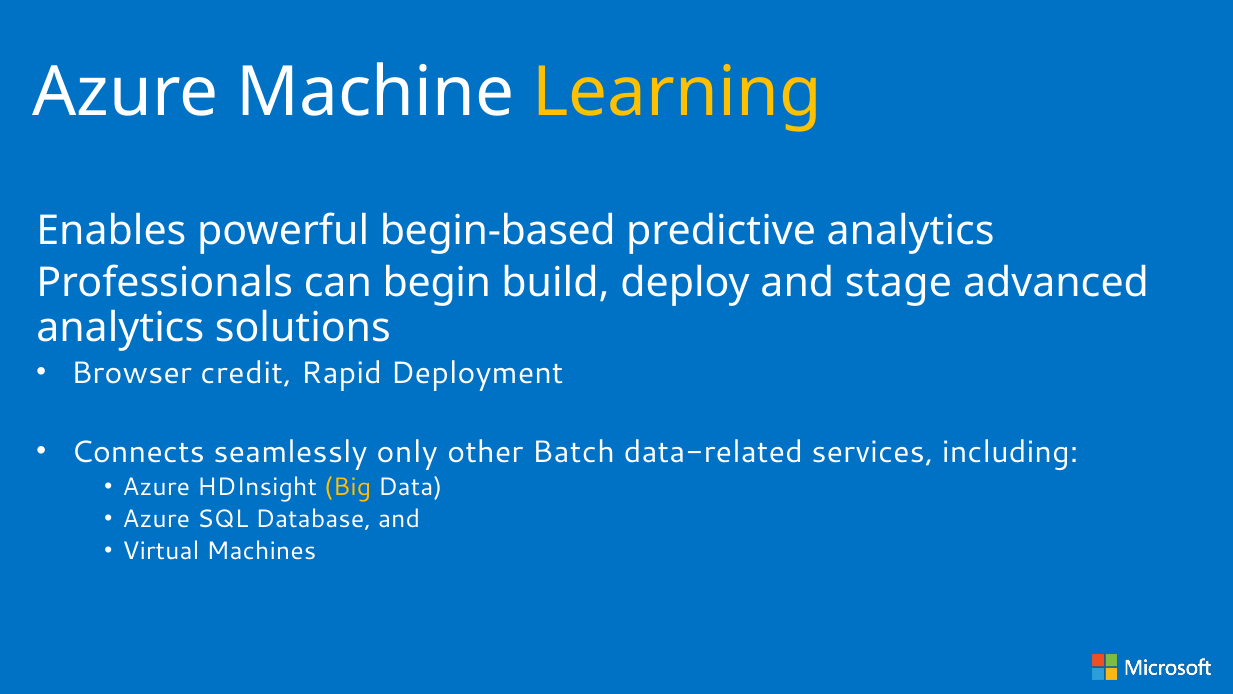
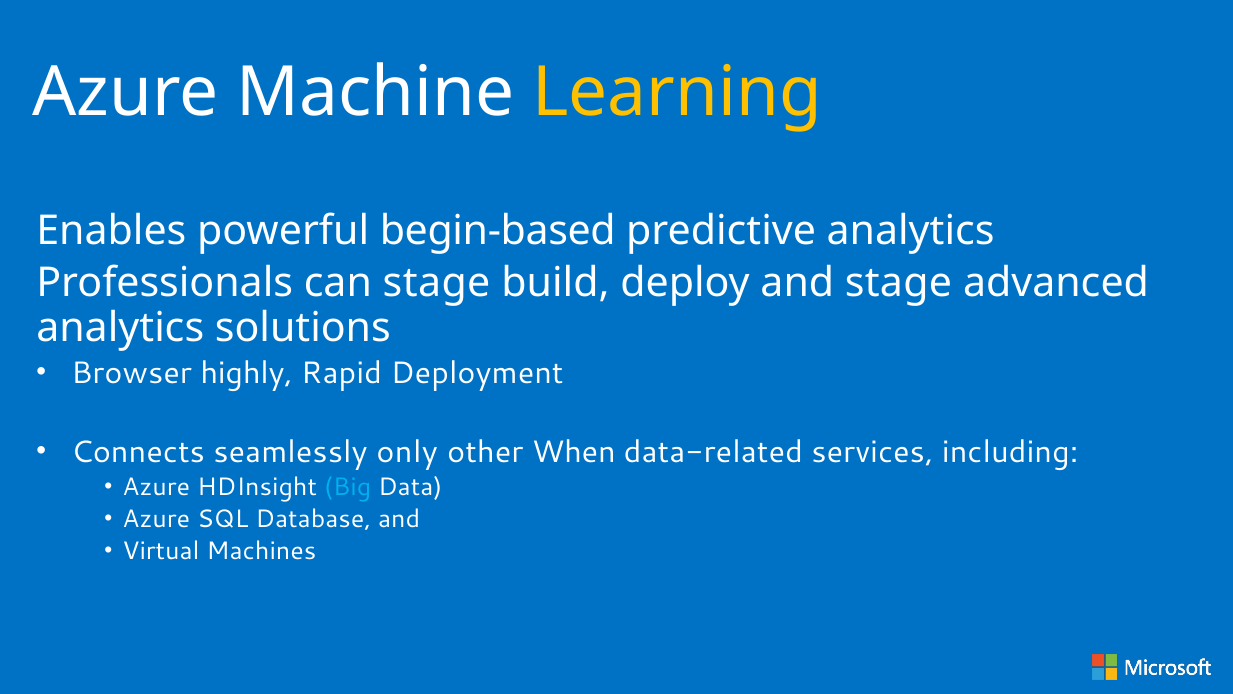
can begin: begin -> stage (437, 283)
credit: credit -> highly (247, 373)
Batch: Batch -> When (574, 452)
Big colour: yellow -> light blue (348, 487)
